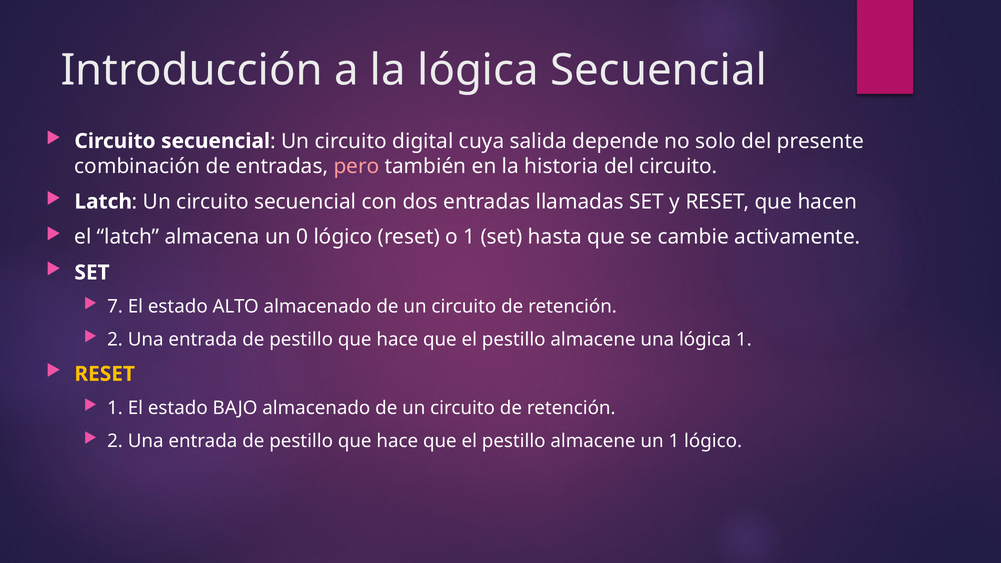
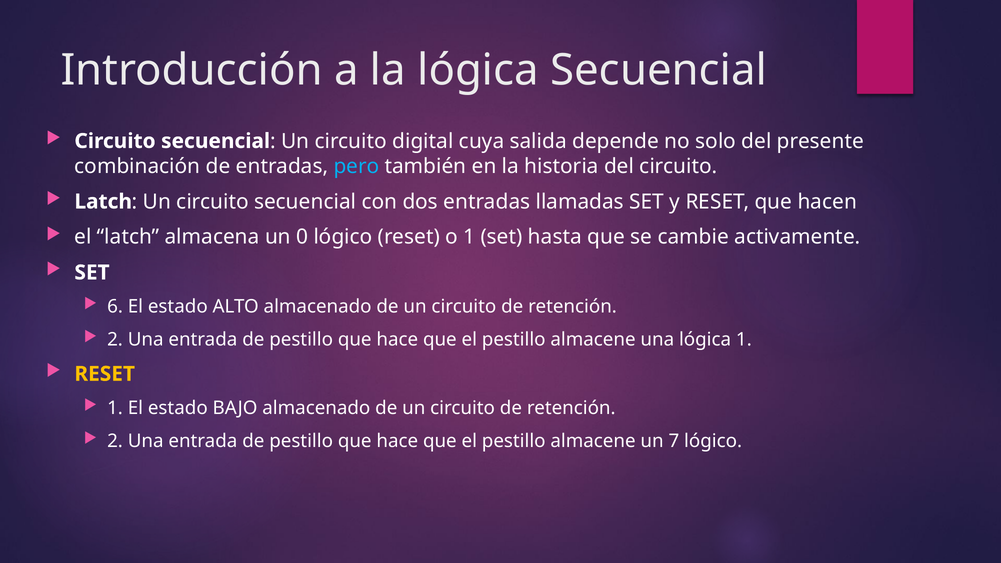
pero colour: pink -> light blue (356, 166)
7: 7 -> 6 (115, 307)
un 1: 1 -> 7 (674, 441)
